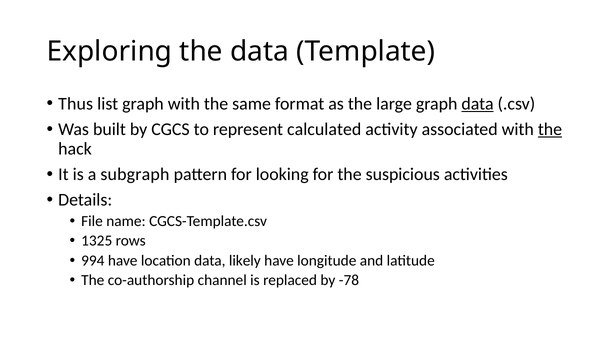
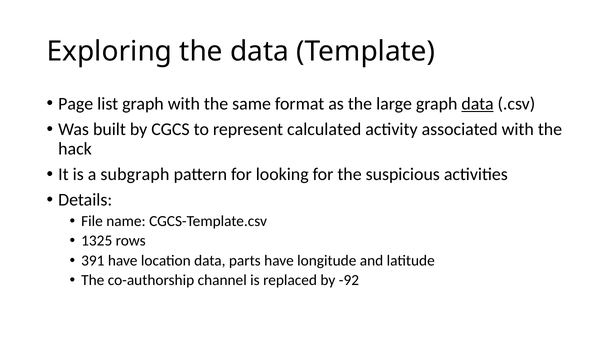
Thus: Thus -> Page (76, 104)
the underline: present -> none (550, 129)
994: 994 -> 391 (93, 260)
likely: likely -> parts (245, 260)
-78: -78 -> -92 (349, 280)
